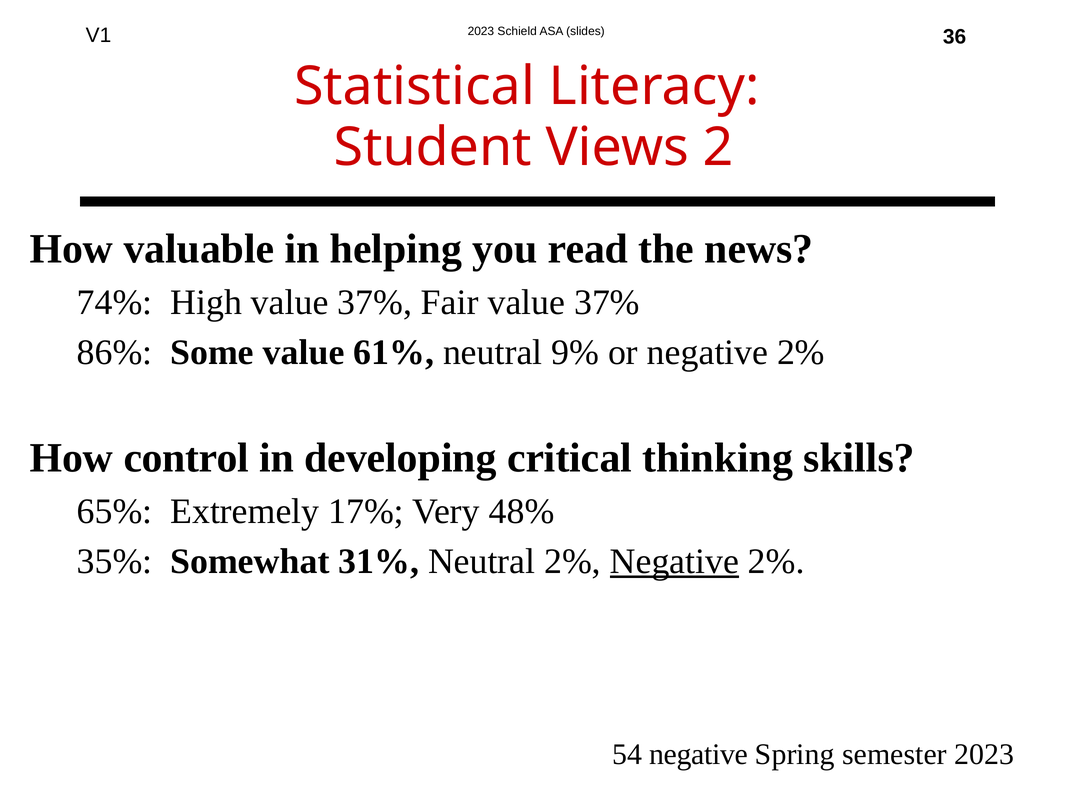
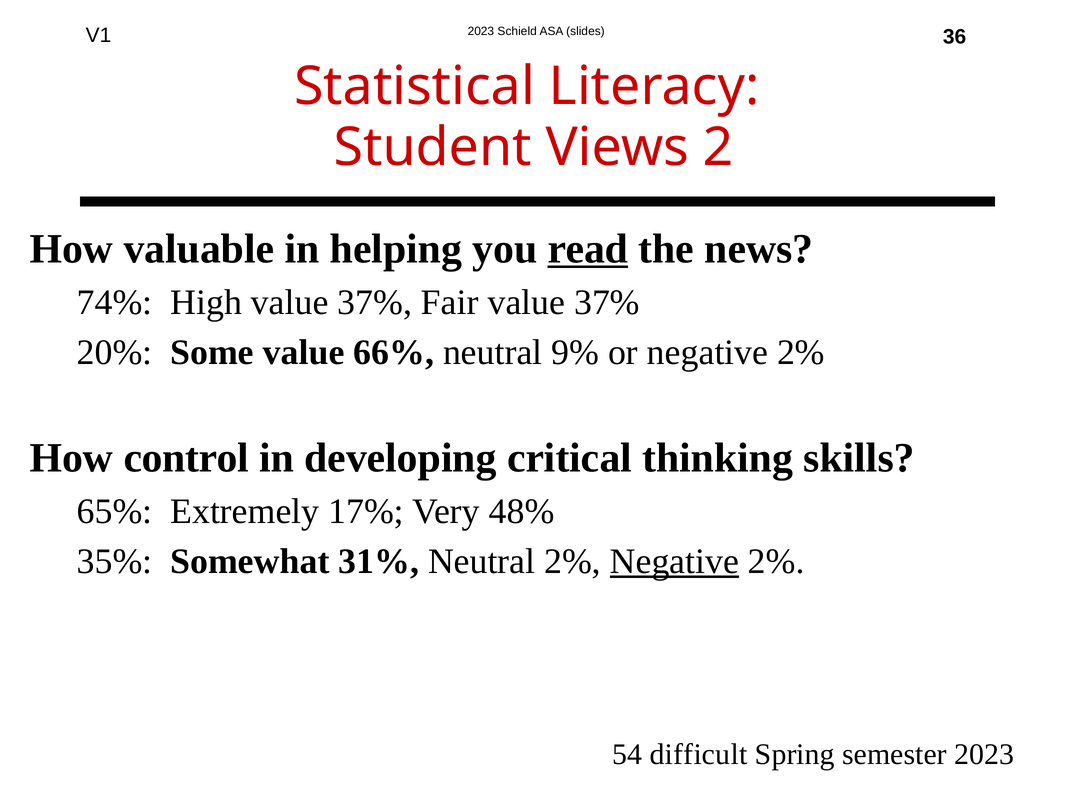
read underline: none -> present (588, 249)
86%: 86% -> 20% (115, 352)
61%: 61% -> 66% (394, 352)
54 negative: negative -> difficult (698, 755)
